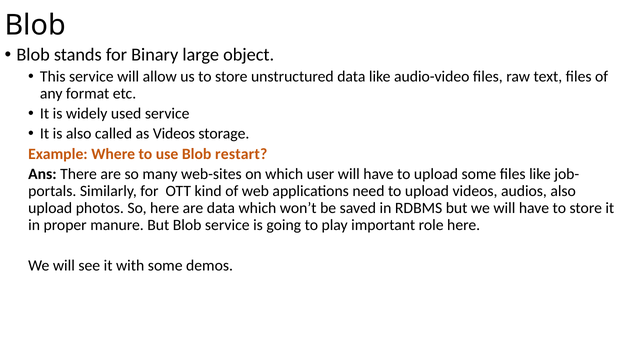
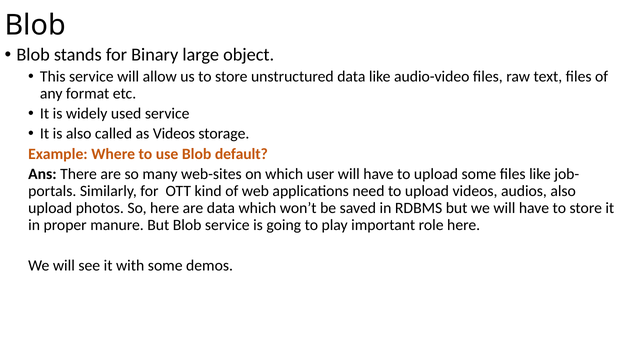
restart: restart -> default (241, 154)
